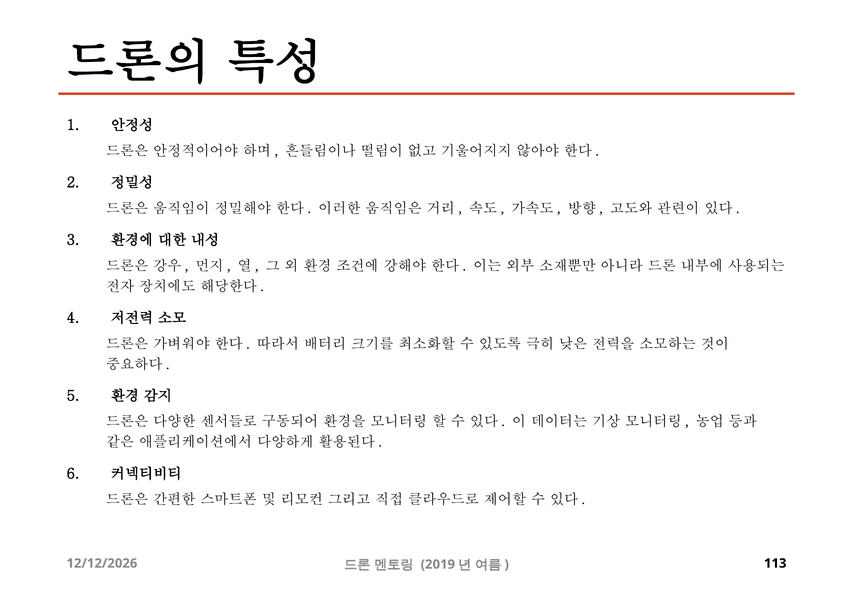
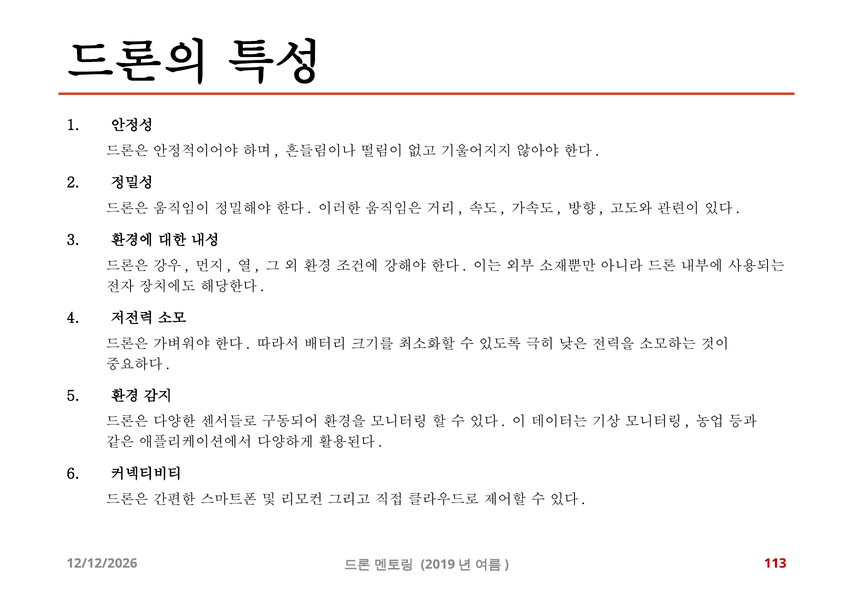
113 colour: black -> red (775, 563)
